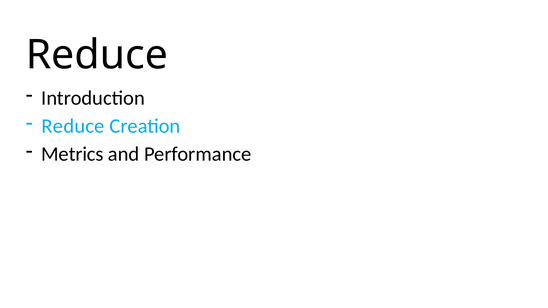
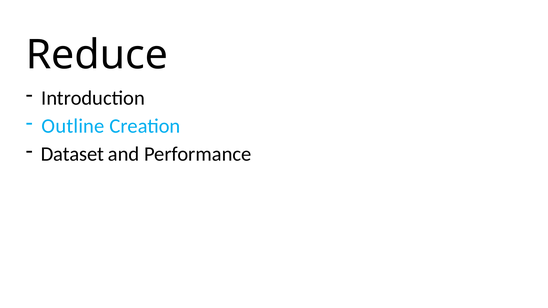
Reduce: Reduce -> Outline (73, 126)
Metrics: Metrics -> Dataset (72, 154)
